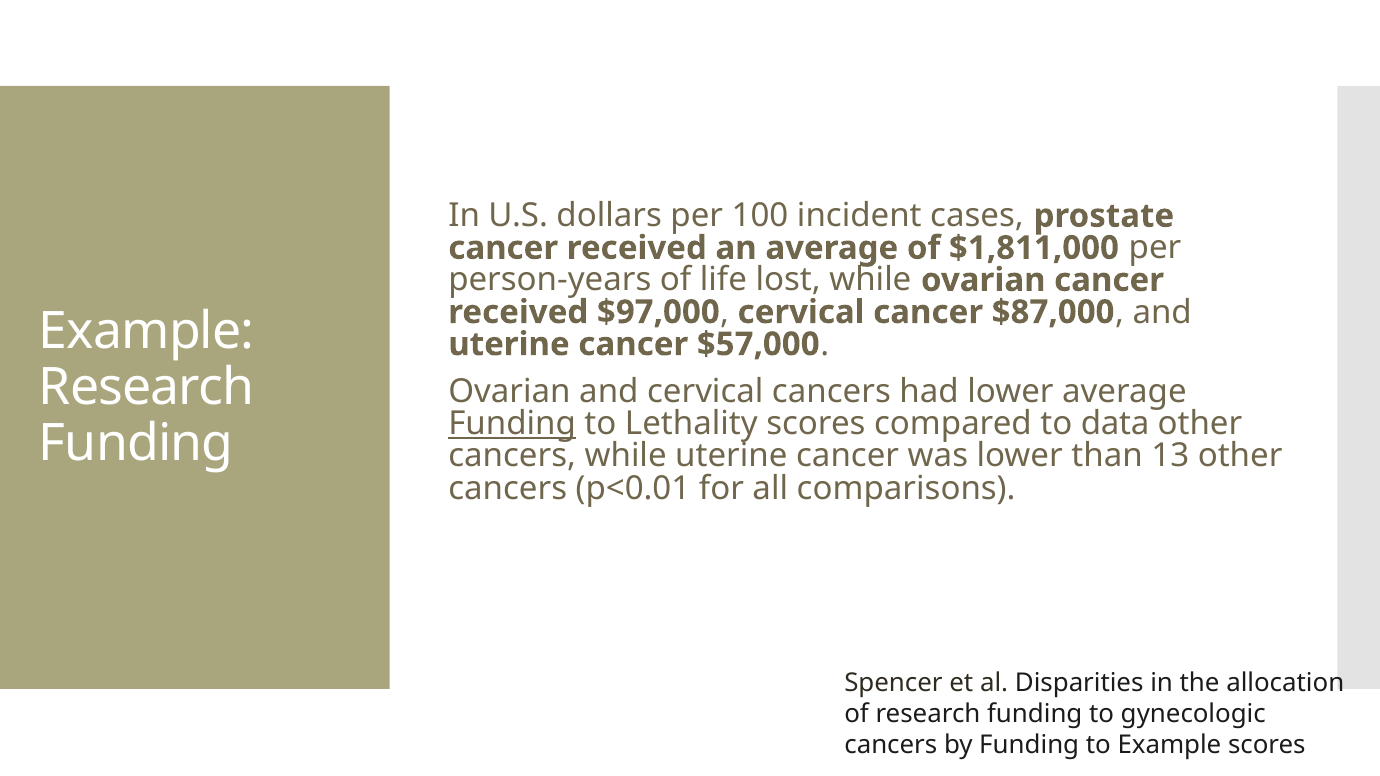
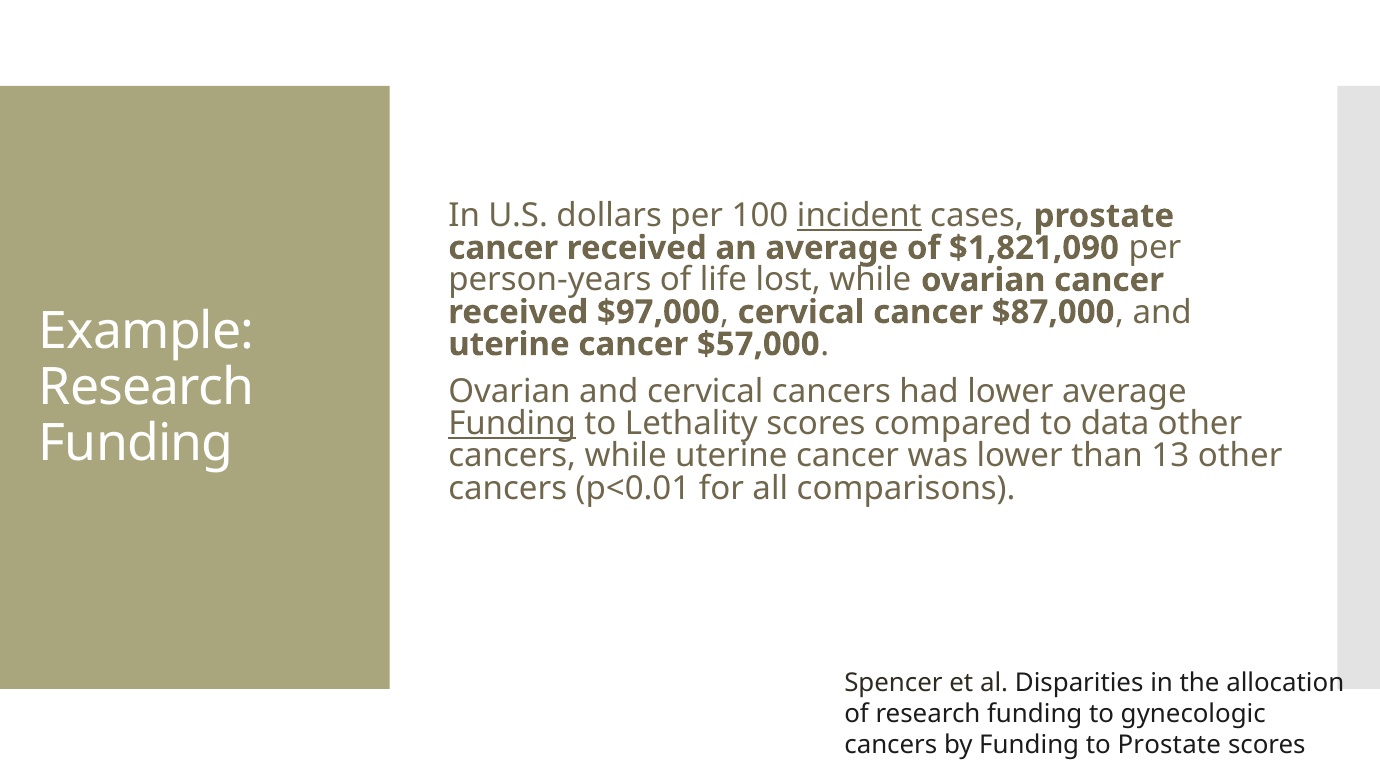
incident underline: none -> present (859, 216)
$1,811,000: $1,811,000 -> $1,821,090 (1034, 248)
to Example: Example -> Prostate (1169, 745)
